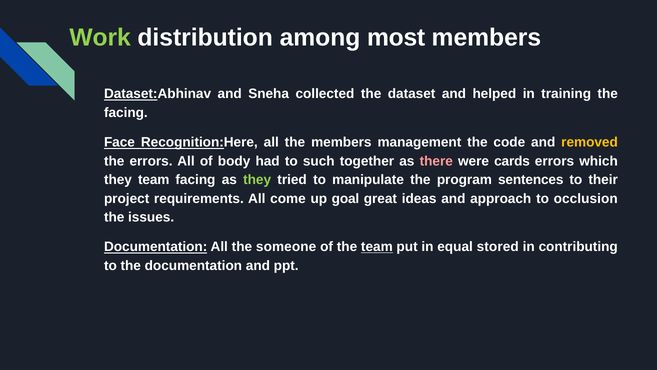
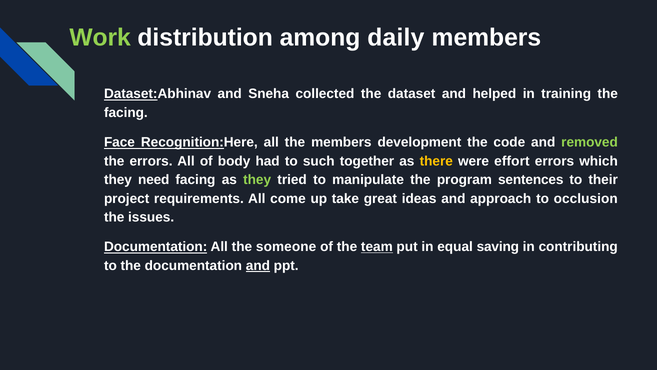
most: most -> daily (396, 38)
management: management -> development (419, 142)
removed colour: yellow -> light green (590, 142)
there colour: pink -> yellow (436, 161)
cards: cards -> effort (512, 161)
they team: team -> need (154, 180)
goal: goal -> take (345, 198)
stored: stored -> saving (498, 247)
and underline: none -> present (258, 265)
